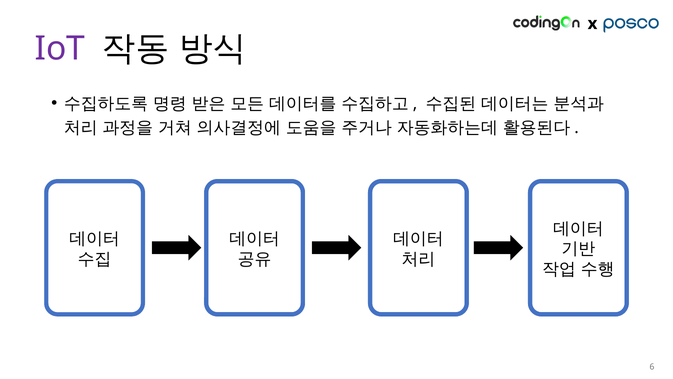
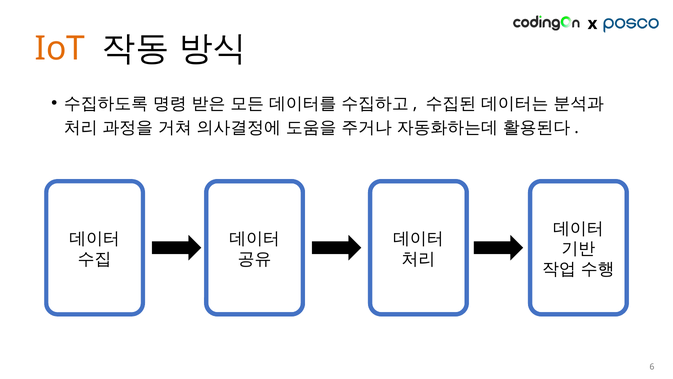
IoT colour: purple -> orange (60, 49)
